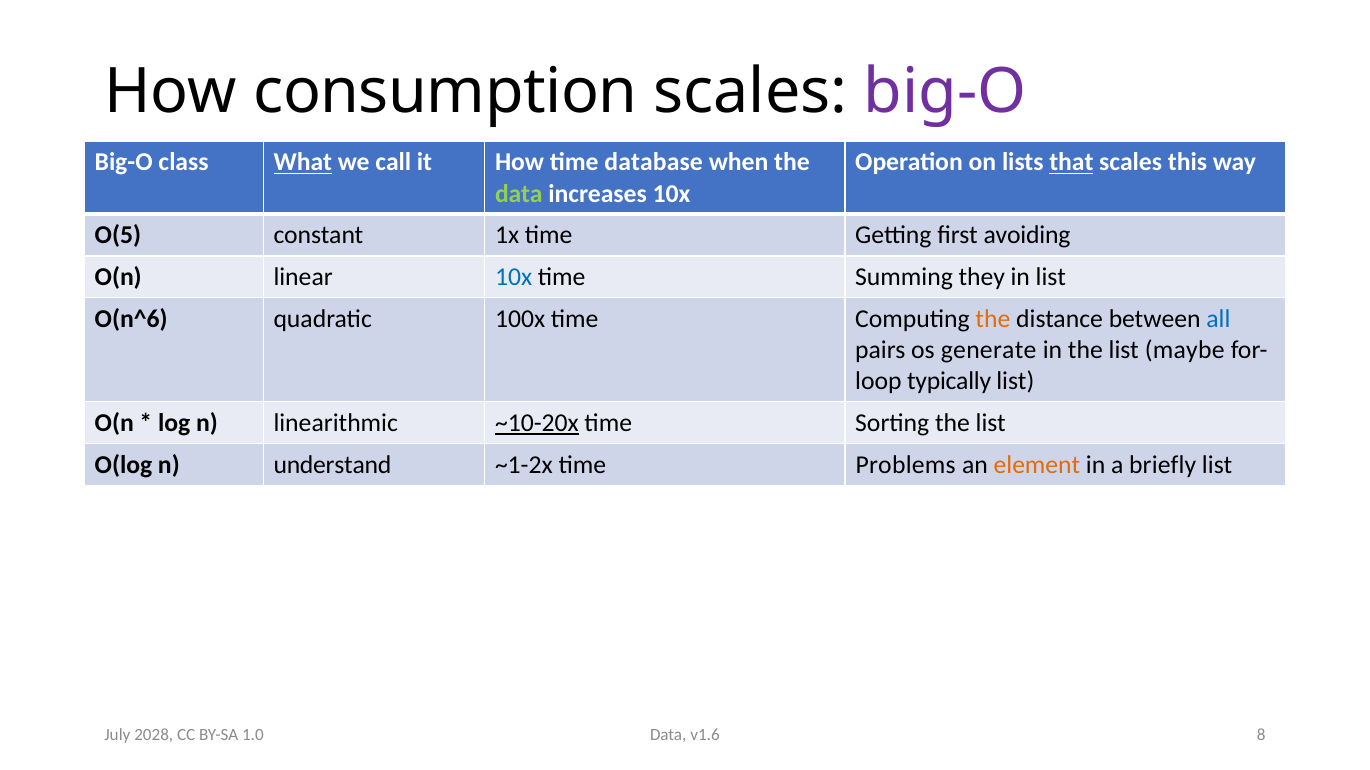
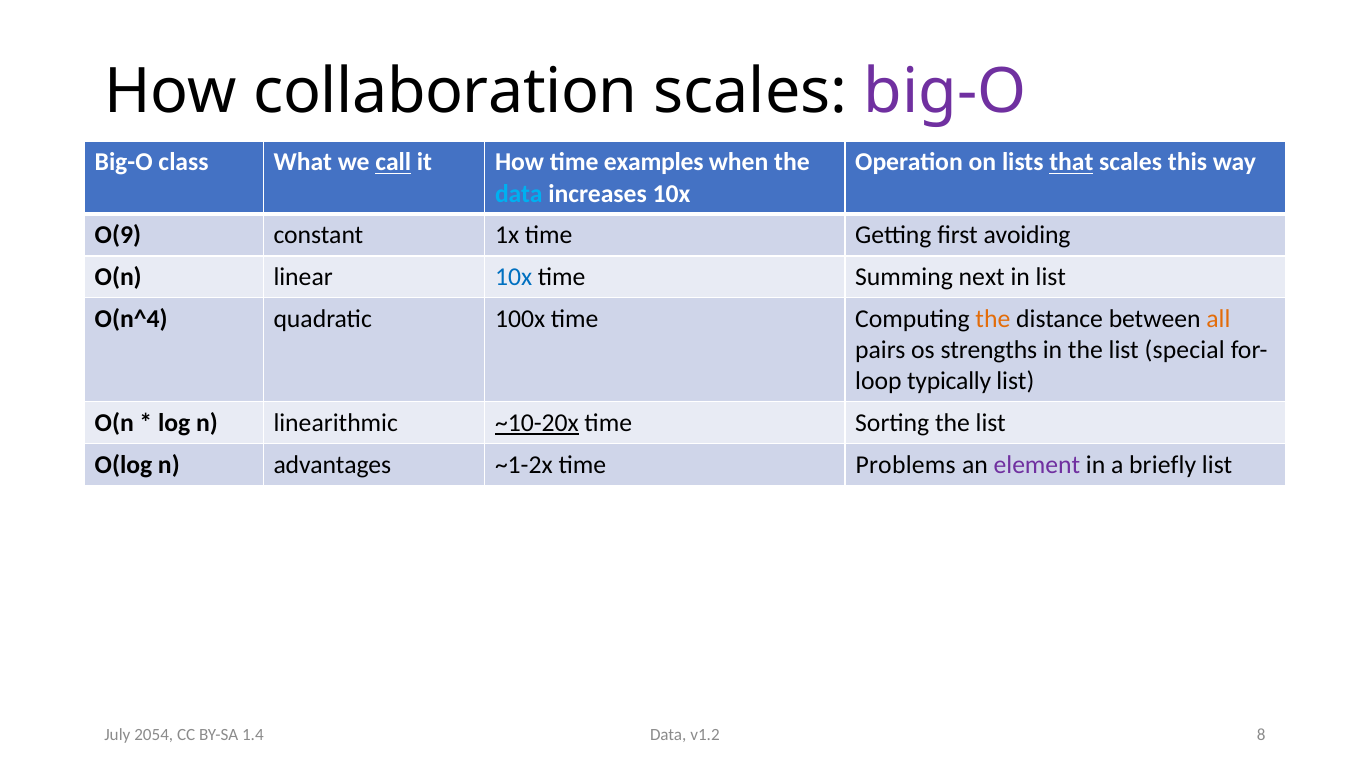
consumption: consumption -> collaboration (445, 91)
What underline: present -> none (303, 163)
call underline: none -> present (393, 163)
database: database -> examples (654, 163)
data colour: light green -> light blue (519, 194)
O(5: O(5 -> O(9 (118, 236)
they: they -> next (982, 277)
O(n^6: O(n^6 -> O(n^4 (131, 319)
all colour: blue -> orange (1218, 319)
generate: generate -> strengths (989, 350)
maybe: maybe -> special (1185, 350)
understand: understand -> advantages (332, 465)
element colour: orange -> purple (1037, 465)
v1.6: v1.6 -> v1.2 (705, 736)
2028: 2028 -> 2054 (154, 736)
1.0: 1.0 -> 1.4 (253, 736)
